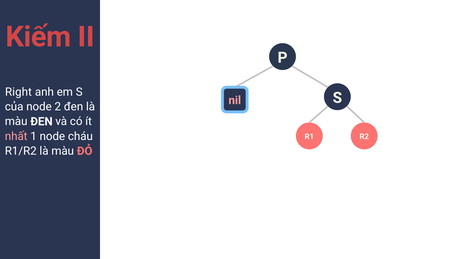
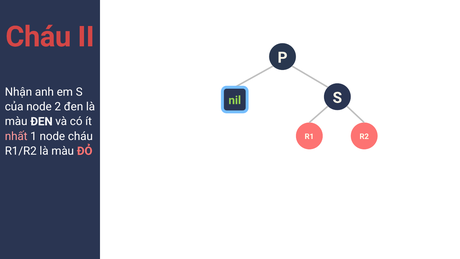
Kiếm: Kiếm -> Cháu (38, 37)
Right: Right -> Nhận (18, 92)
nil colour: pink -> light green (235, 100)
